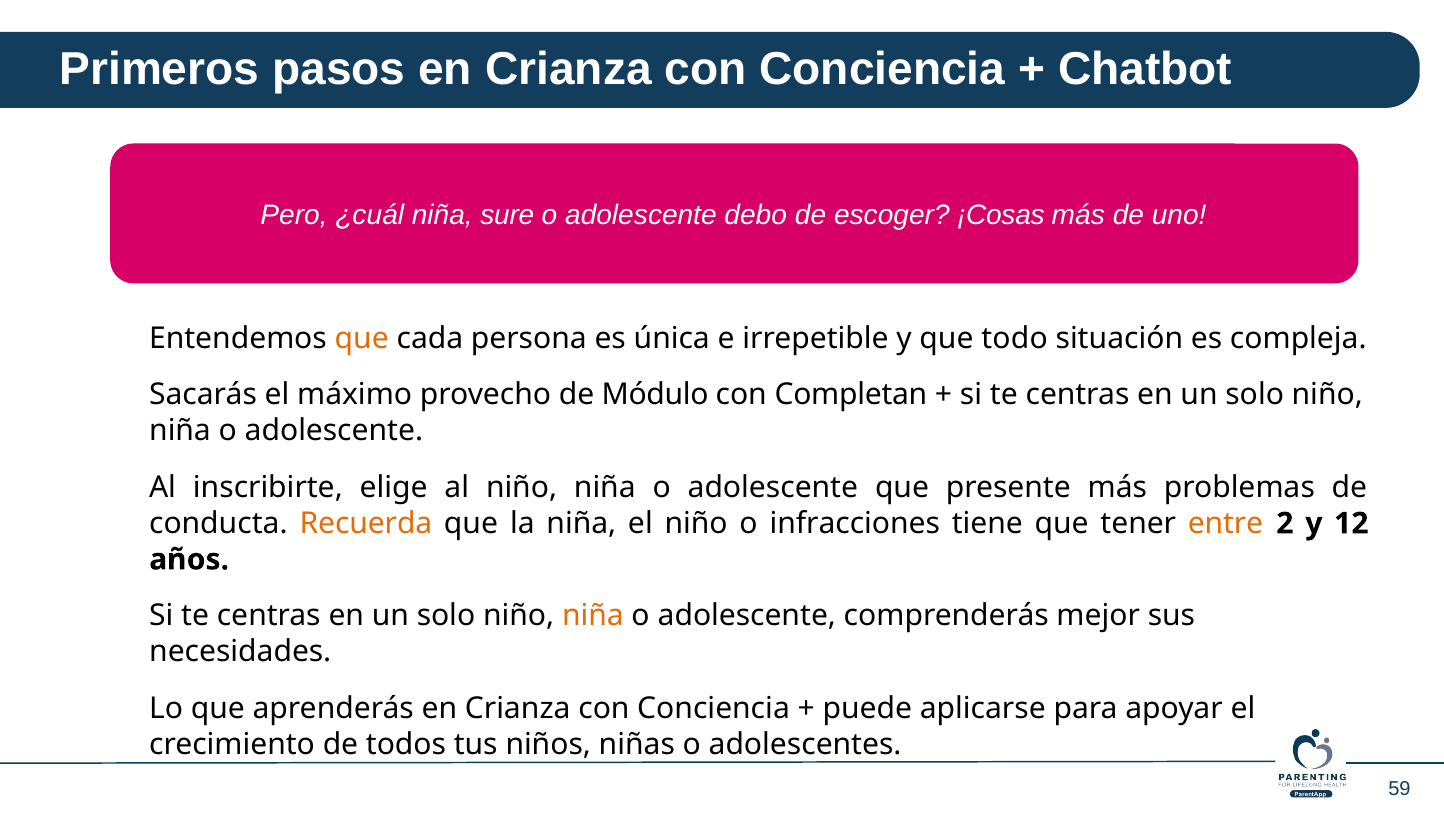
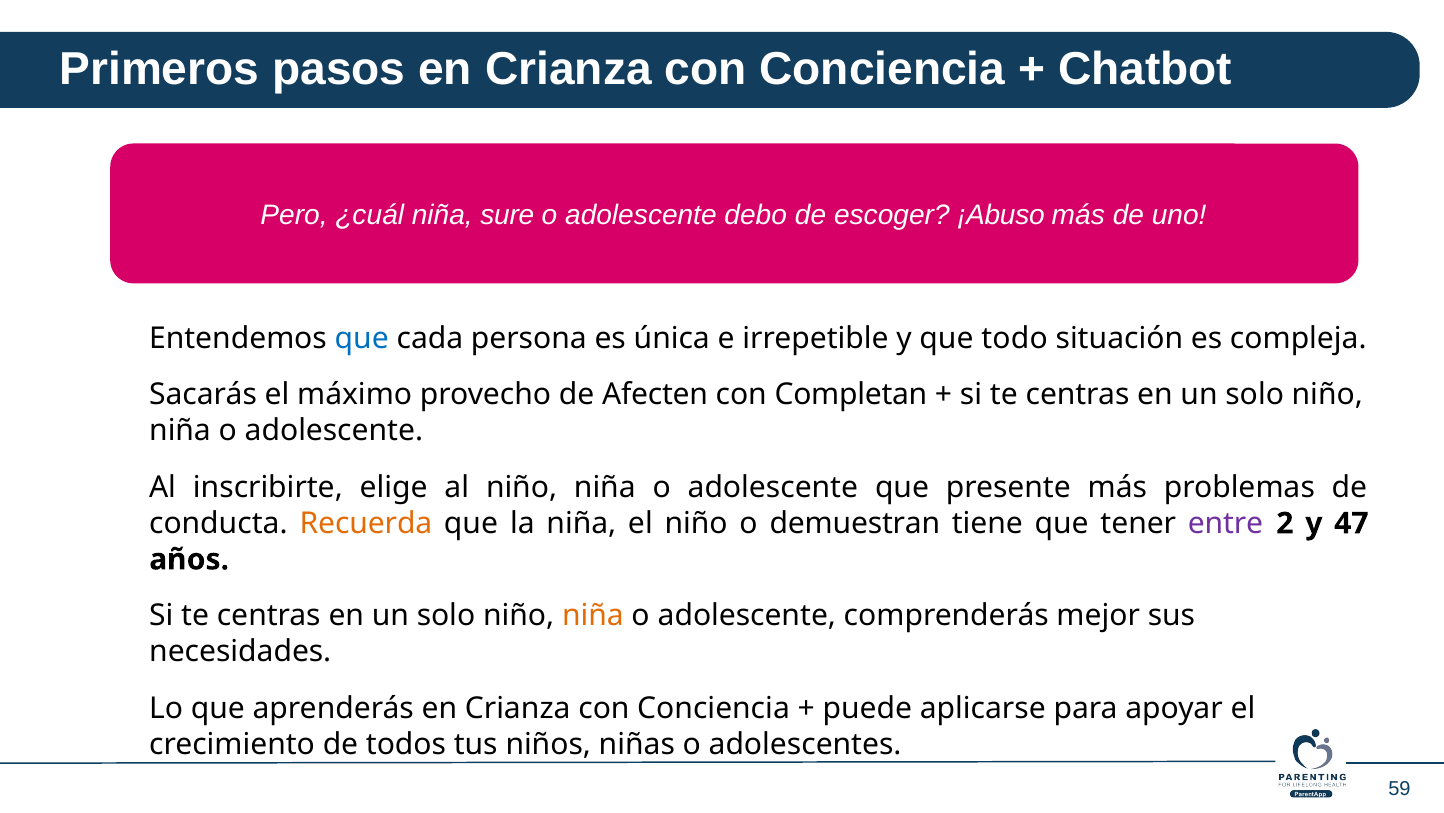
¡Cosas: ¡Cosas -> ¡Abuso (1001, 215)
que colour: orange -> blue (362, 338)
Módulo: Módulo -> Afecten (655, 395)
infracciones: infracciones -> demuestran (855, 523)
entre colour: orange -> purple (1226, 523)
12: 12 -> 47 (1351, 523)
